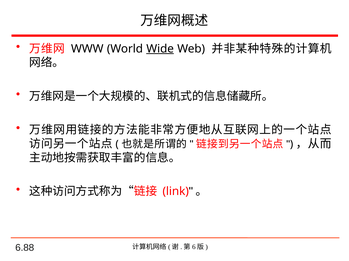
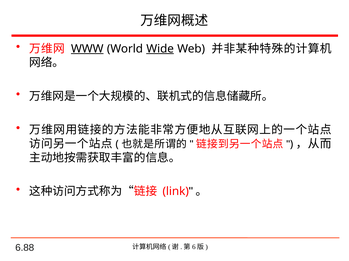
WWW underline: none -> present (87, 49)
